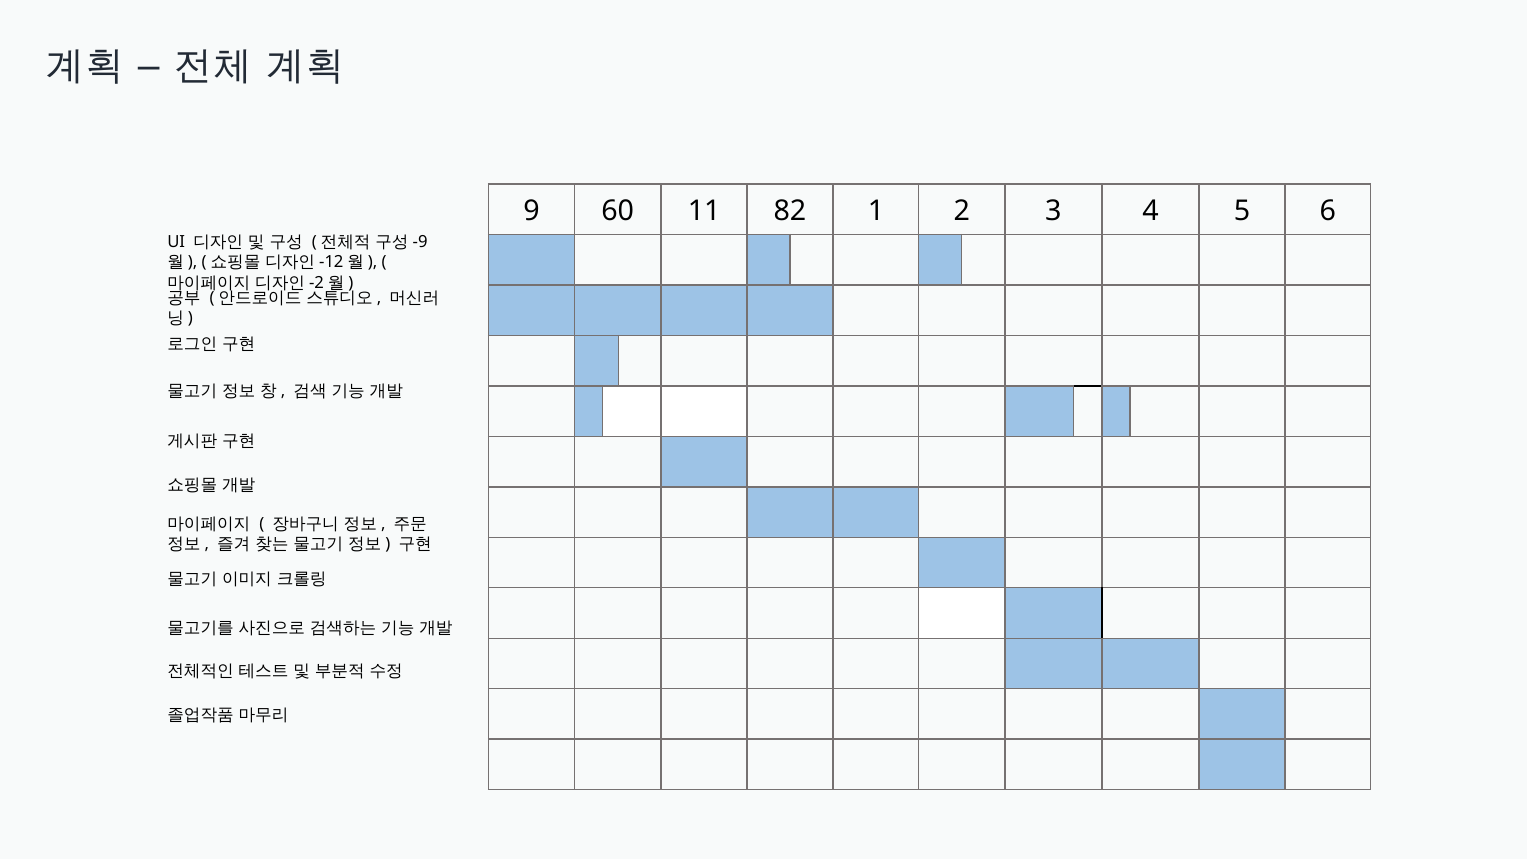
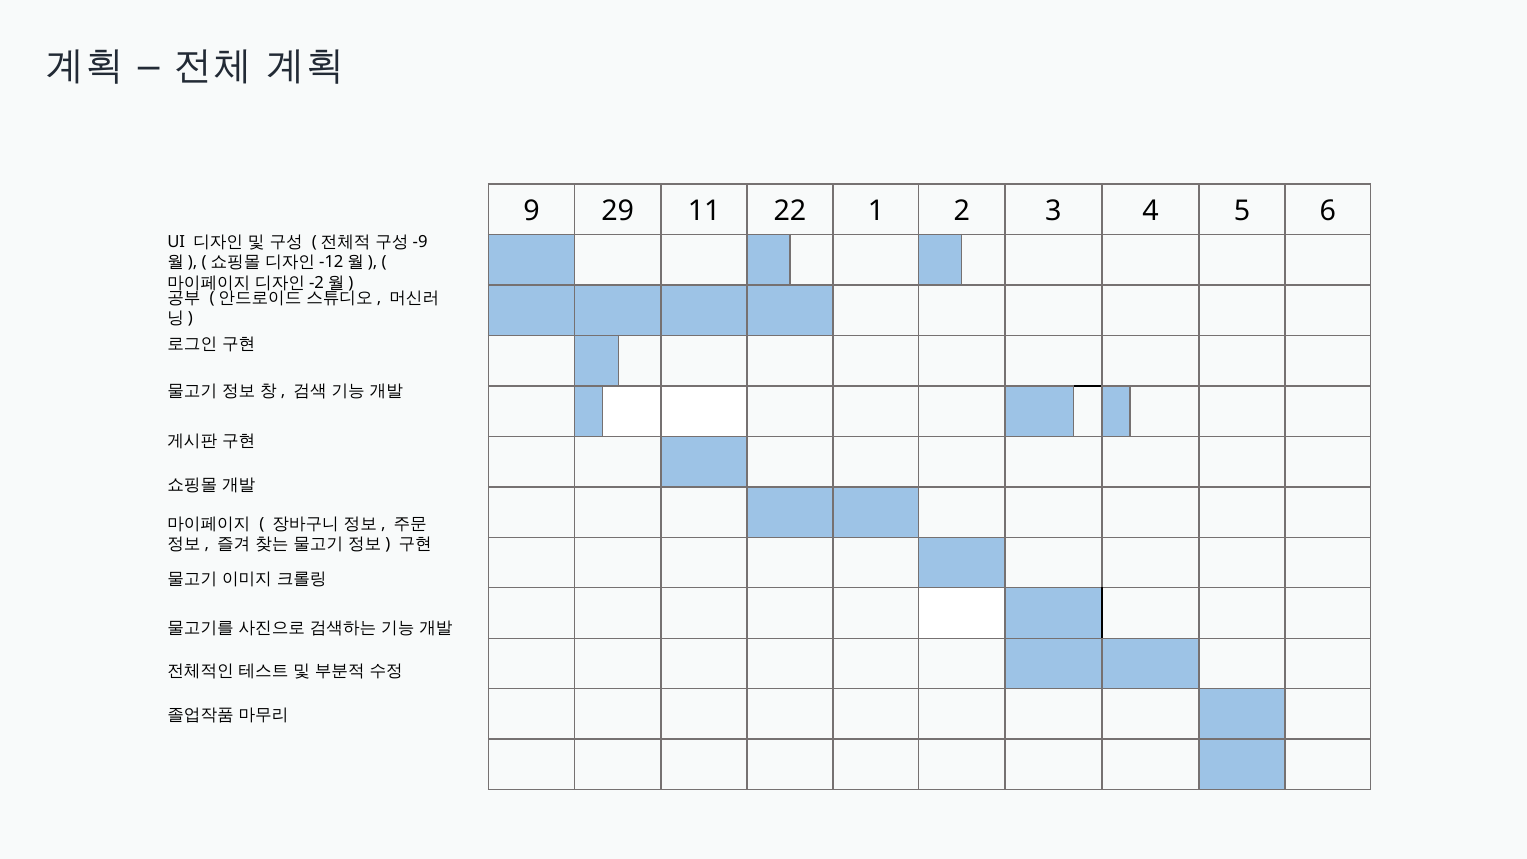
60: 60 -> 29 (618, 211)
82: 82 -> 22 (790, 211)
